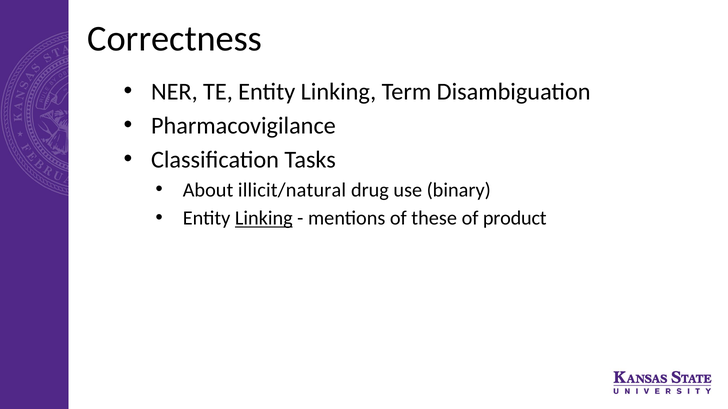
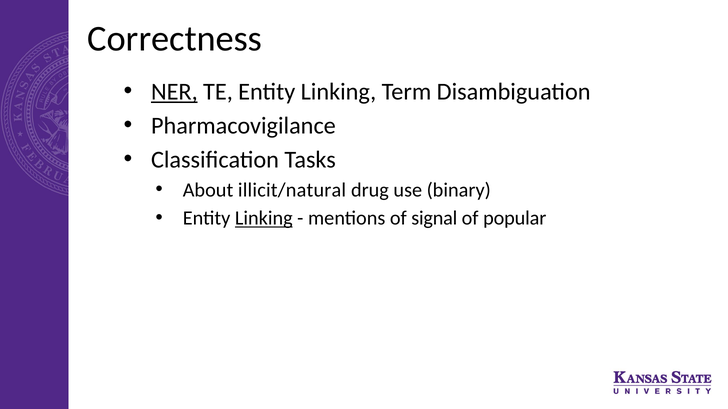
NER underline: none -> present (174, 92)
these: these -> signal (434, 218)
product: product -> popular (515, 218)
